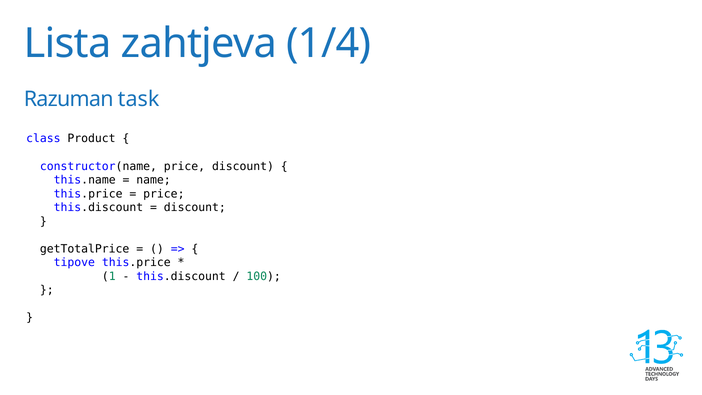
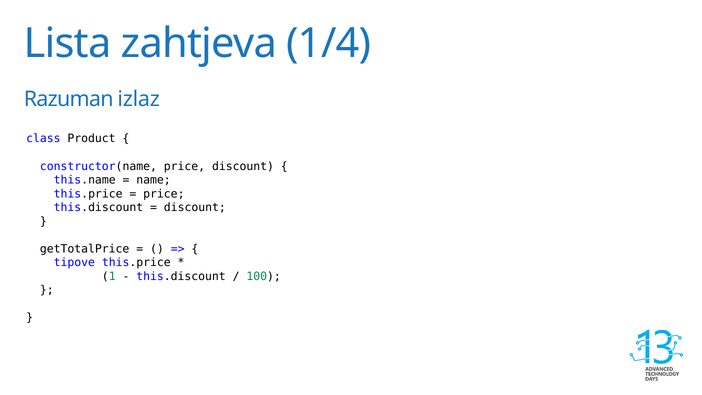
task: task -> izlaz (139, 99)
